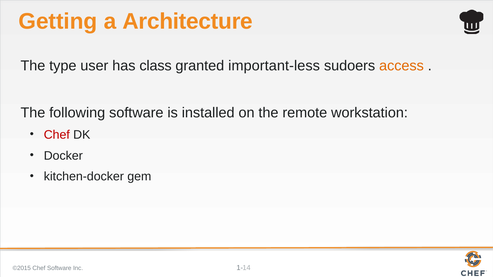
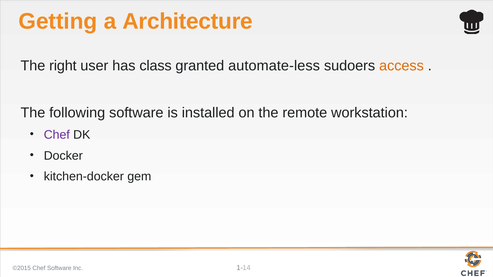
type: type -> right (63, 66)
important-less: important-less -> automate-less (274, 66)
Chef colour: red -> purple (57, 135)
